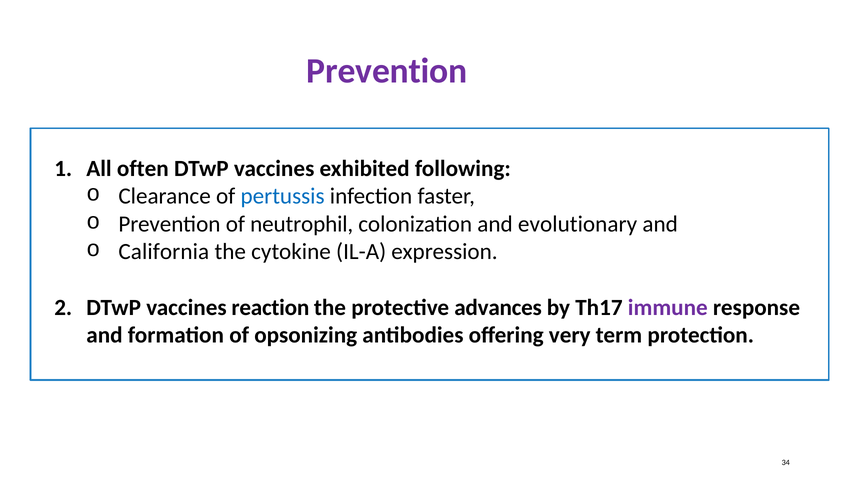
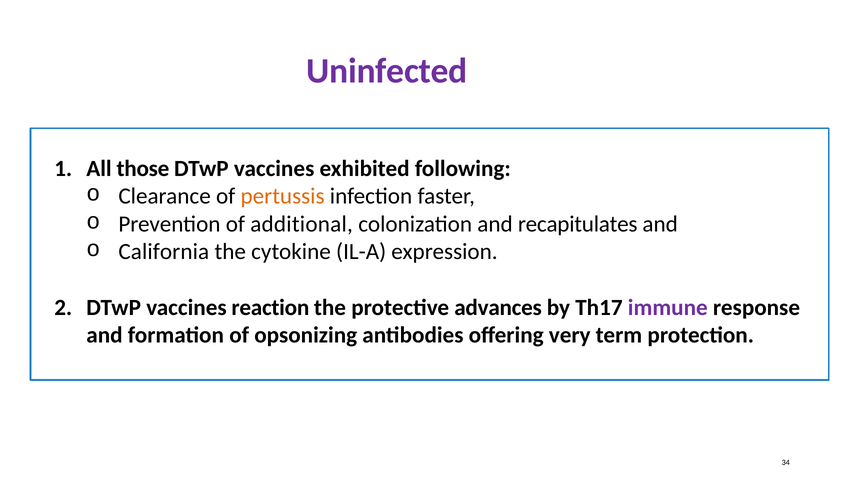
Prevention: Prevention -> Uninfected (387, 71)
often: often -> those (143, 169)
pertussis colour: blue -> orange (283, 196)
neutrophil: neutrophil -> additional (302, 224)
evolutionary: evolutionary -> recapitulates (578, 224)
